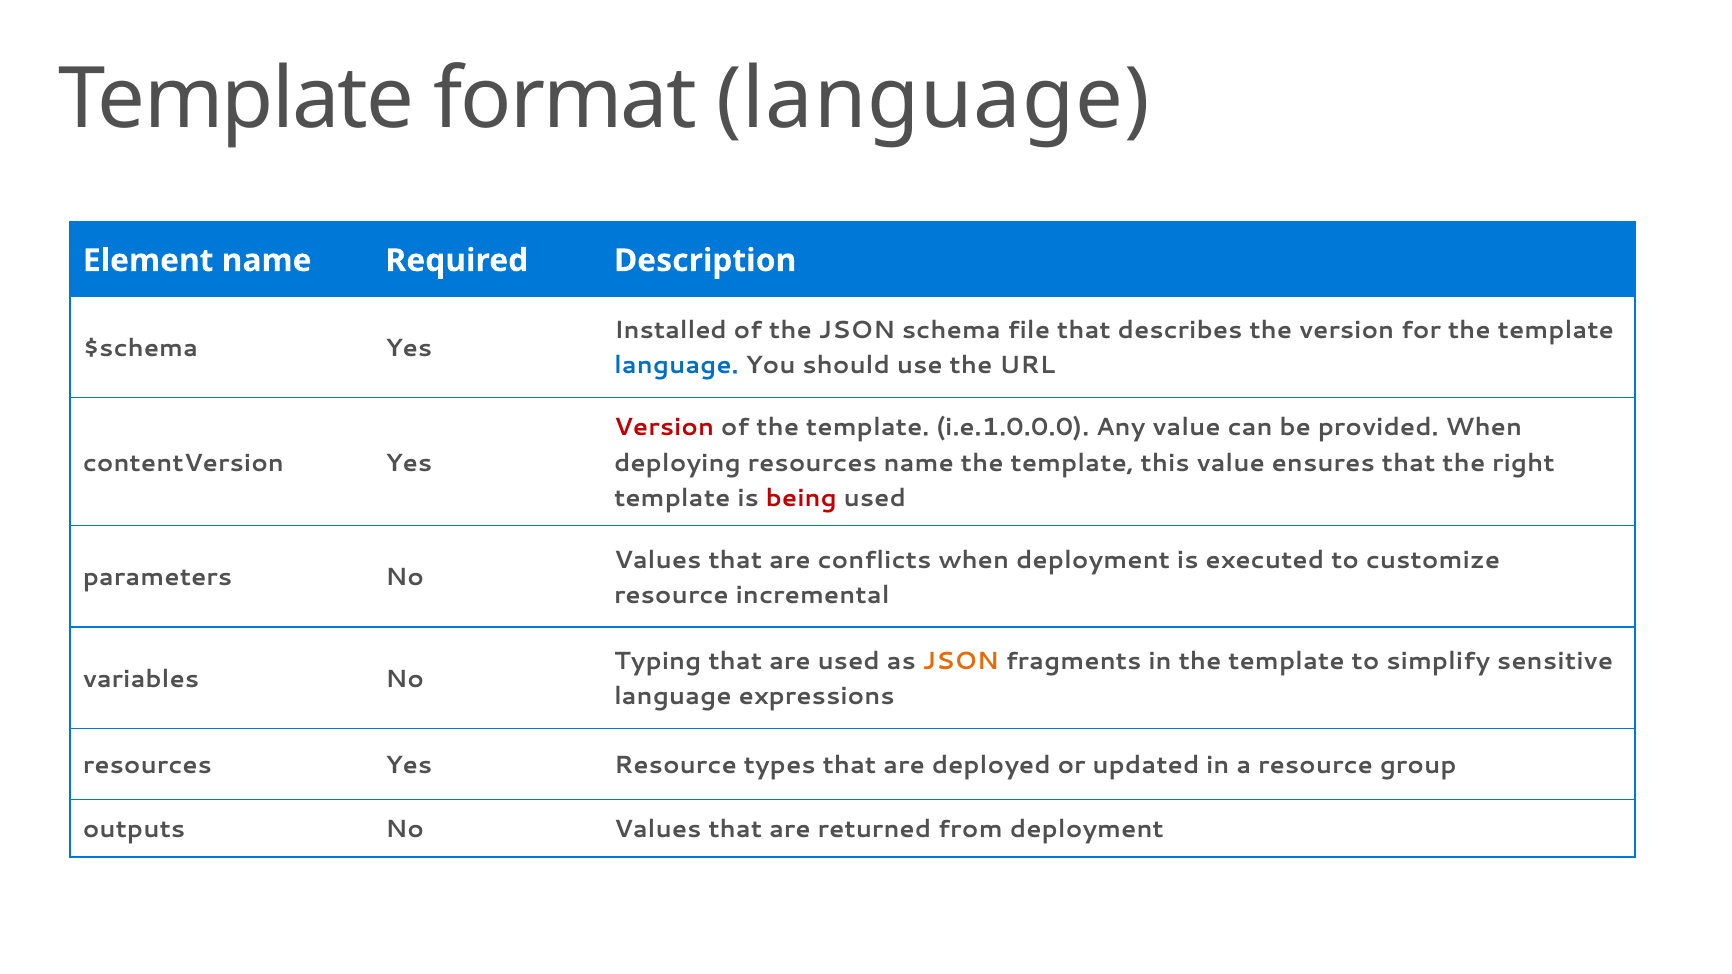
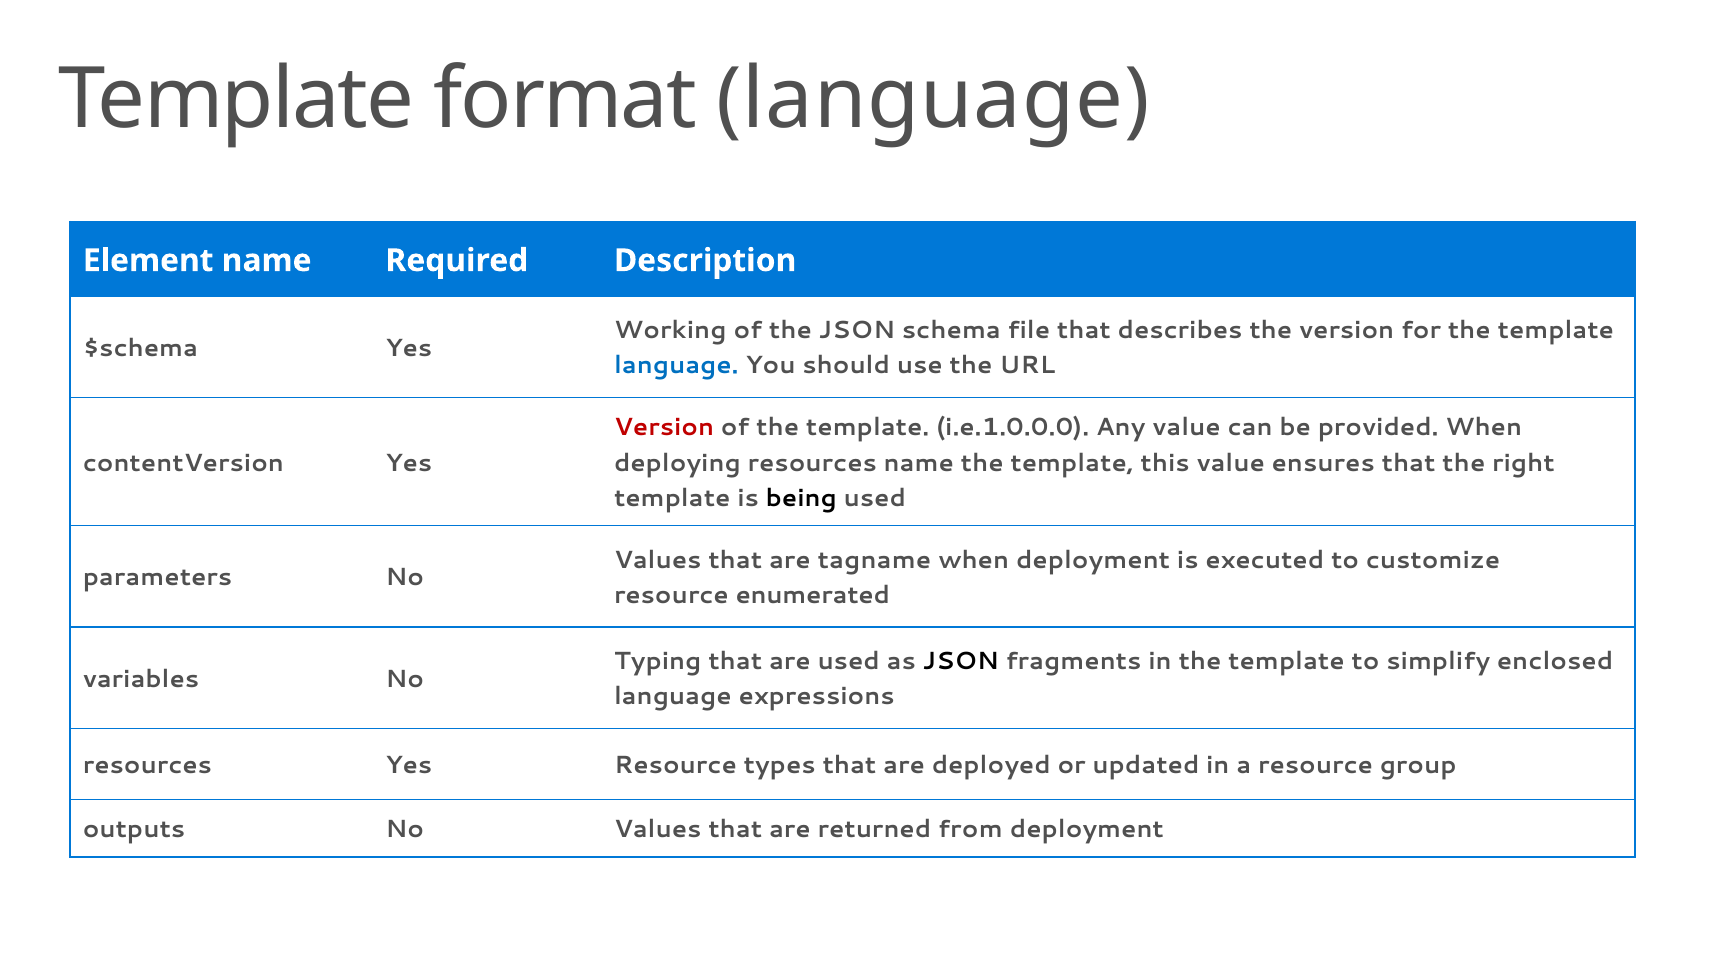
Installed: Installed -> Working (670, 330)
being colour: red -> black (801, 498)
conflicts: conflicts -> tagname (874, 560)
incremental: incremental -> enumerated (813, 595)
JSON colour: orange -> black (961, 662)
sensitive: sensitive -> enclosed (1555, 662)
